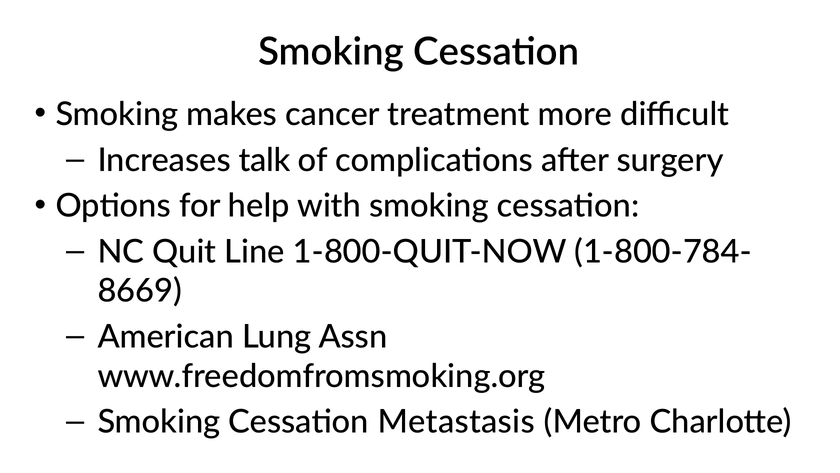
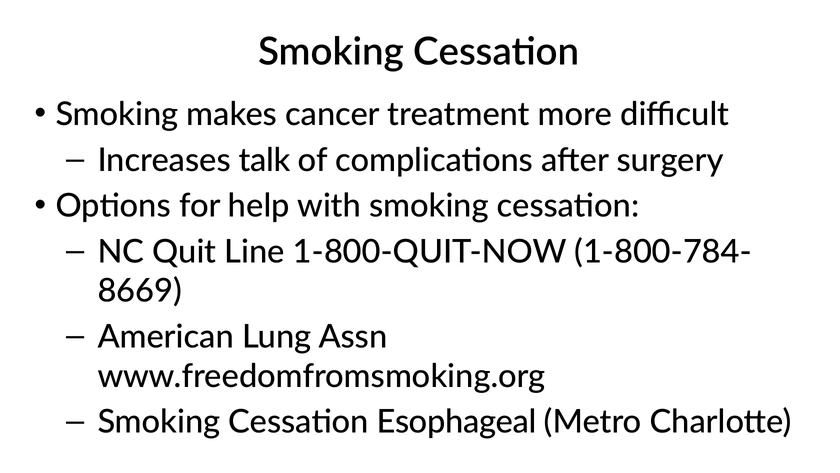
Metastasis: Metastasis -> Esophageal (457, 422)
